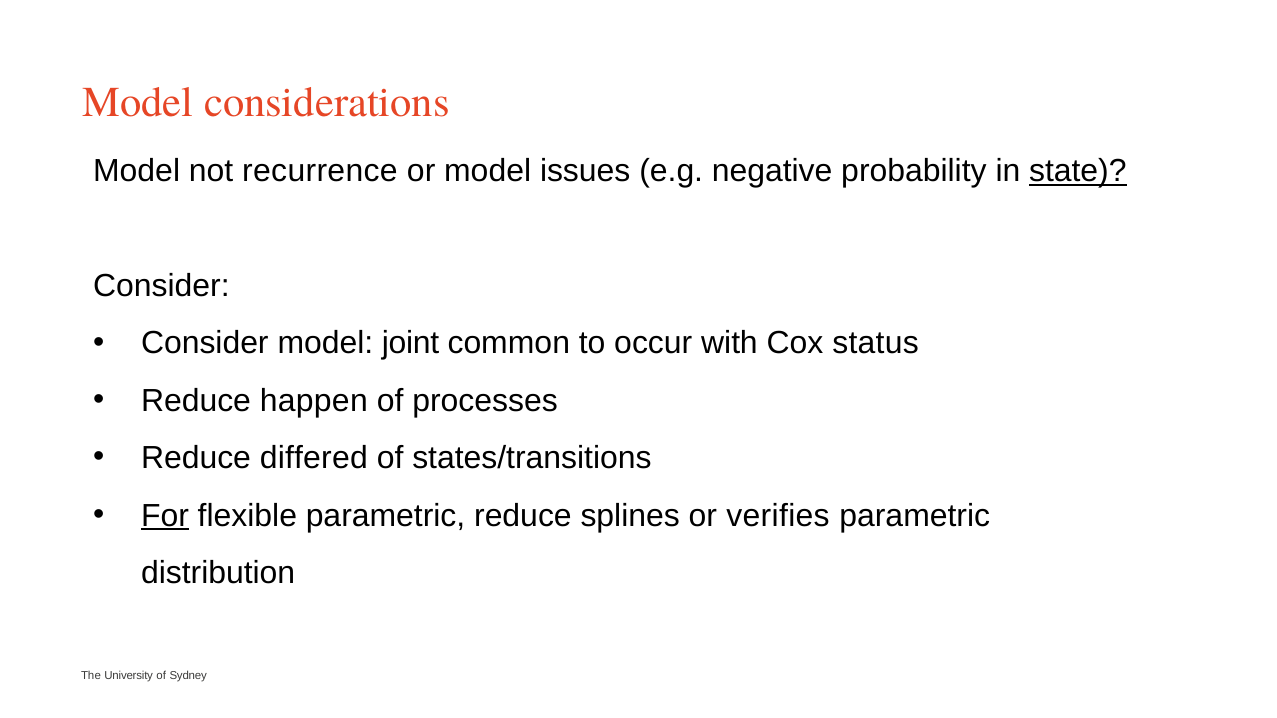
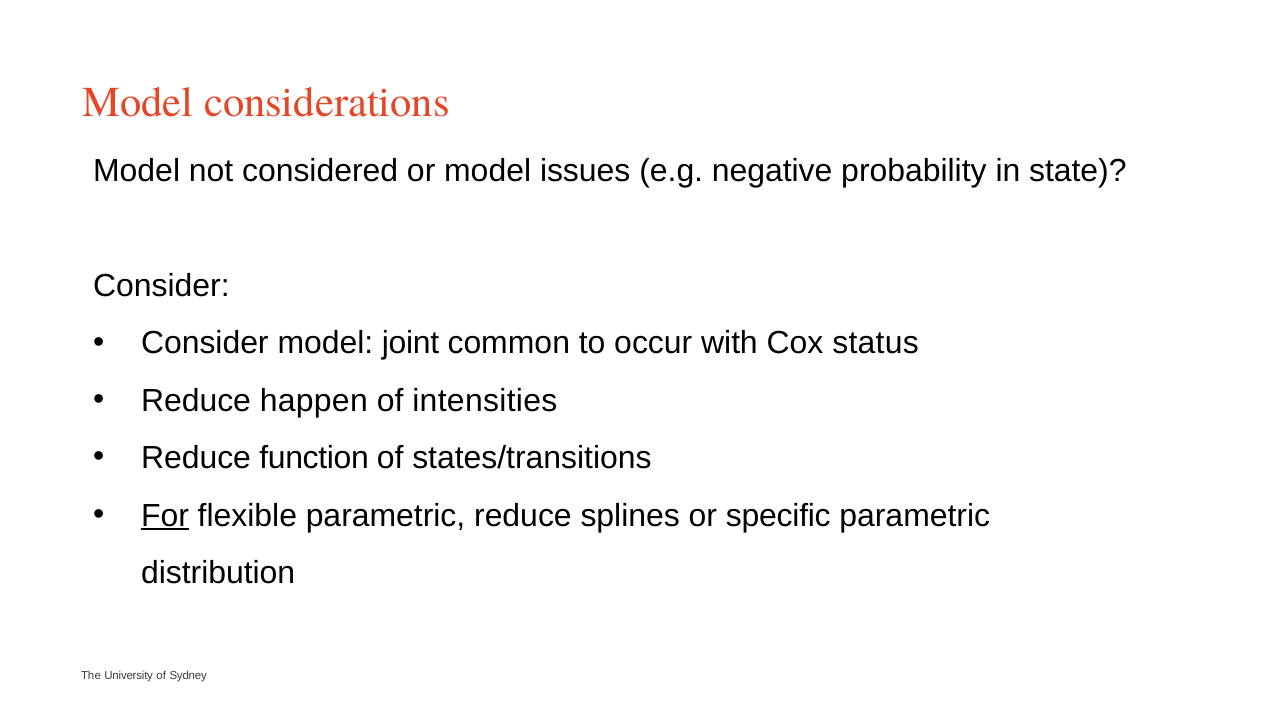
recurrence: recurrence -> considered (320, 171)
state underline: present -> none (1078, 171)
processes: processes -> intensities (485, 401)
differed: differed -> function (314, 458)
verifies: verifies -> specific (778, 516)
